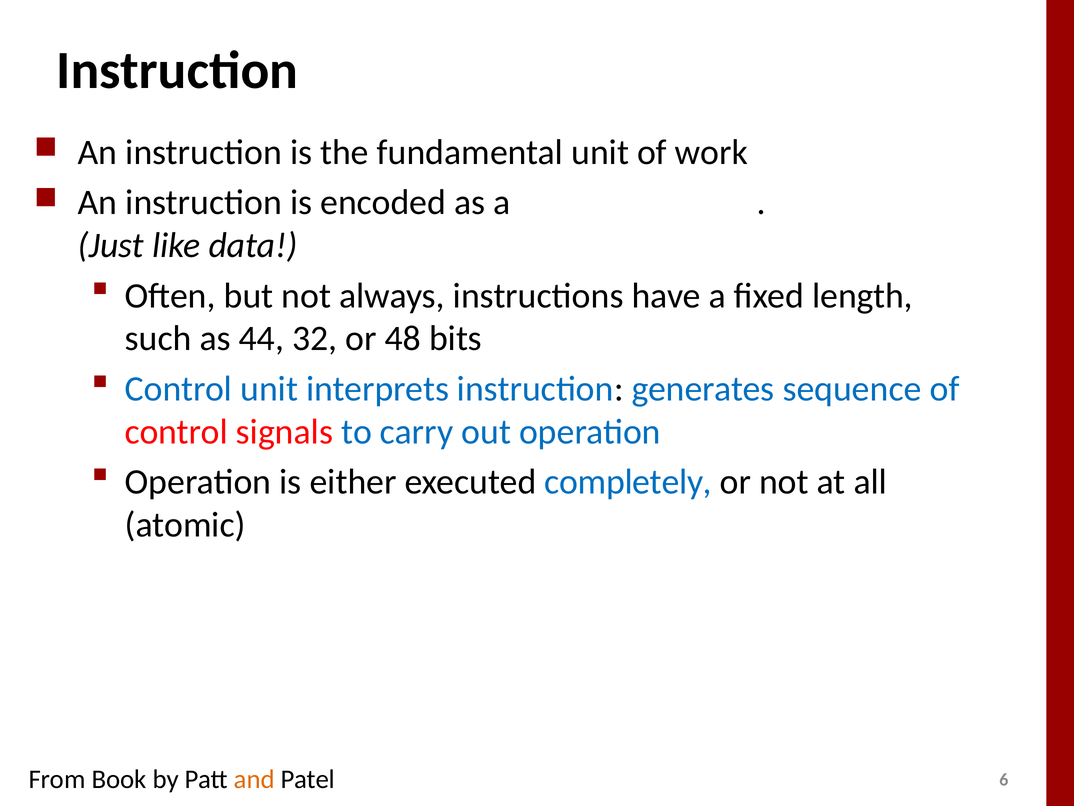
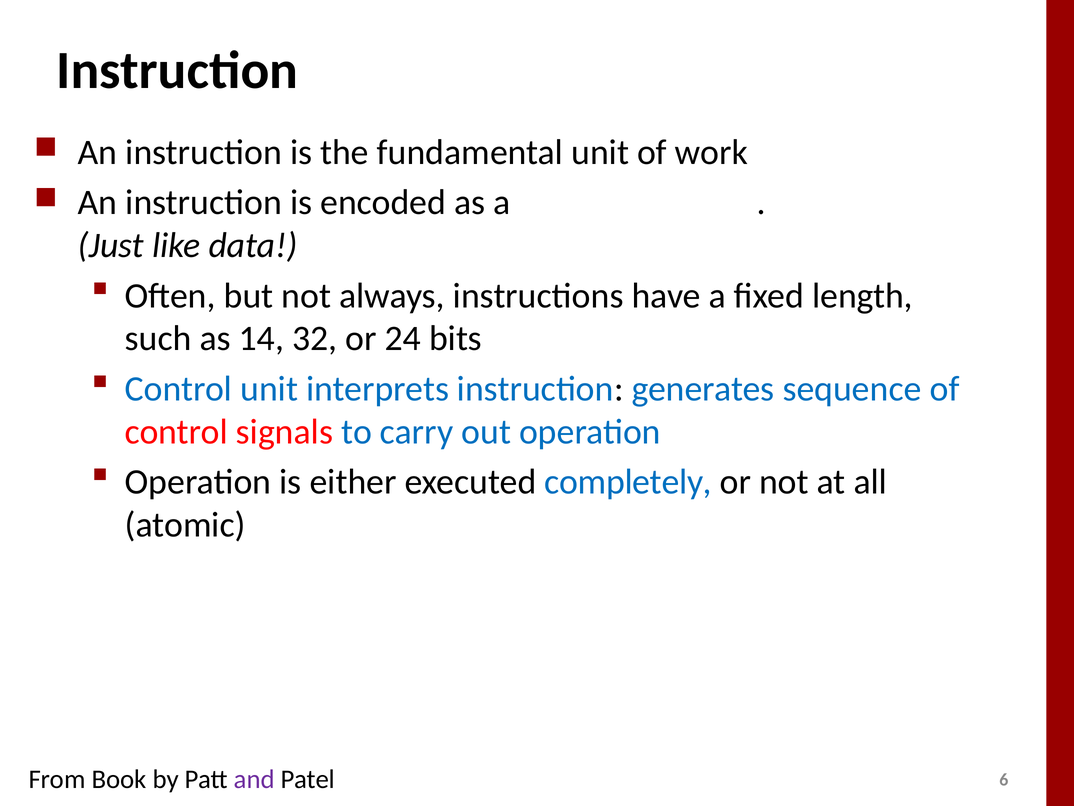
44: 44 -> 14 (261, 338)
48: 48 -> 24 (403, 338)
and colour: orange -> purple (254, 779)
